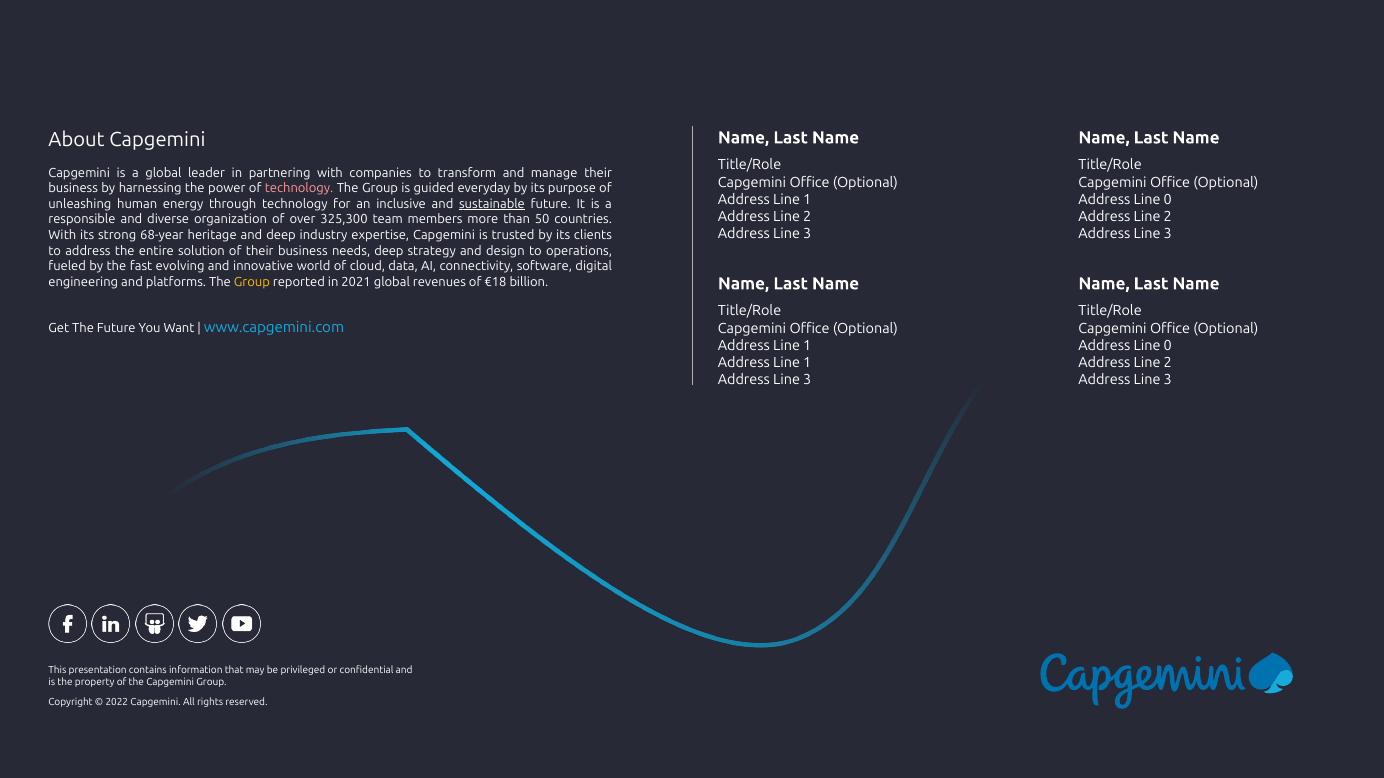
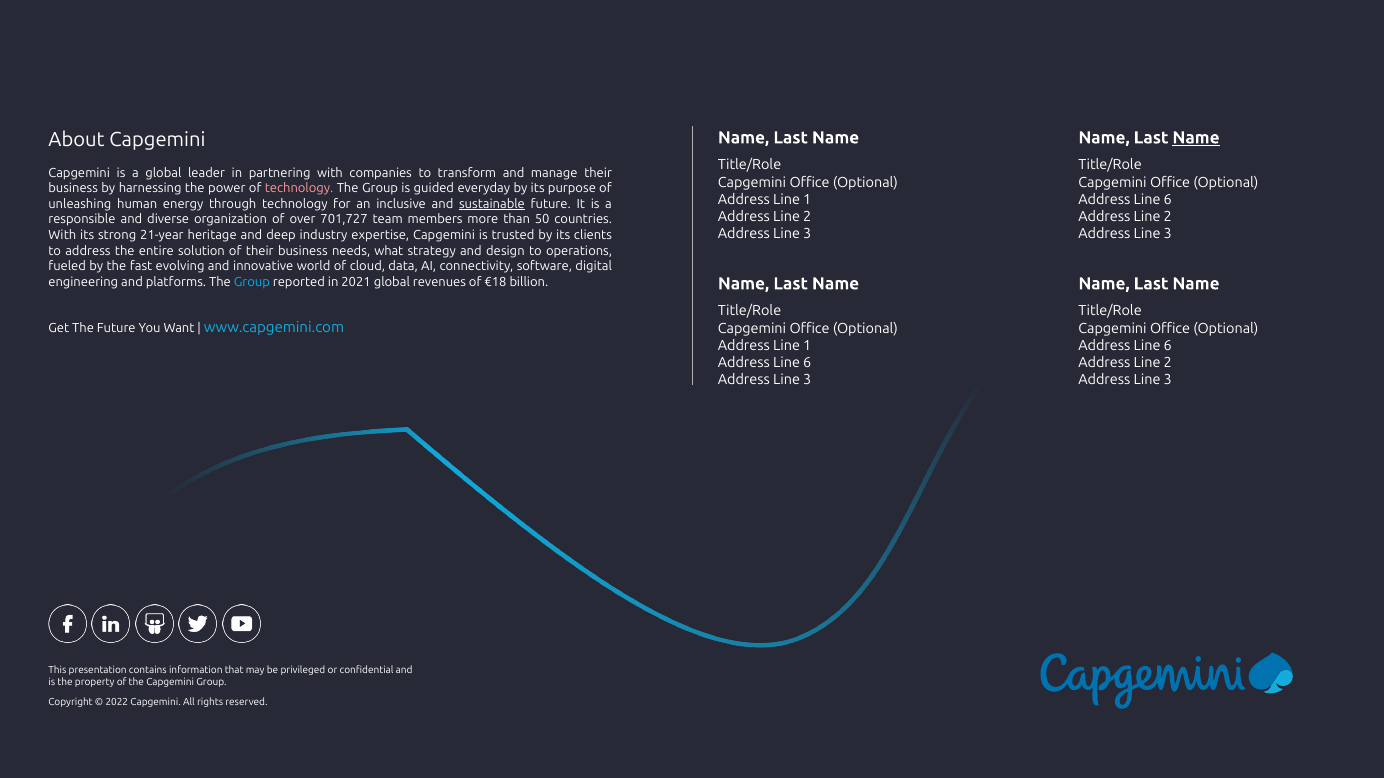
Name underline: none -> present (1196, 138)
0: 0 -> 6 (1168, 200)
325,300: 325,300 -> 701,727 (344, 220)
68-year: 68-year -> 21-year (162, 235)
needs deep: deep -> what (389, 251)
Group colour: yellow -> light blue (252, 282)
0: 0 -> 6 (1168, 346)
1: 1 -> 6 (807, 363)
